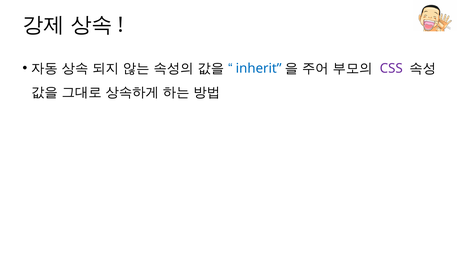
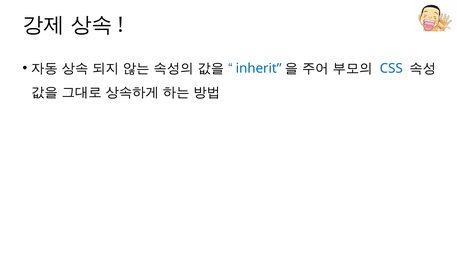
CSS colour: purple -> blue (391, 68)
